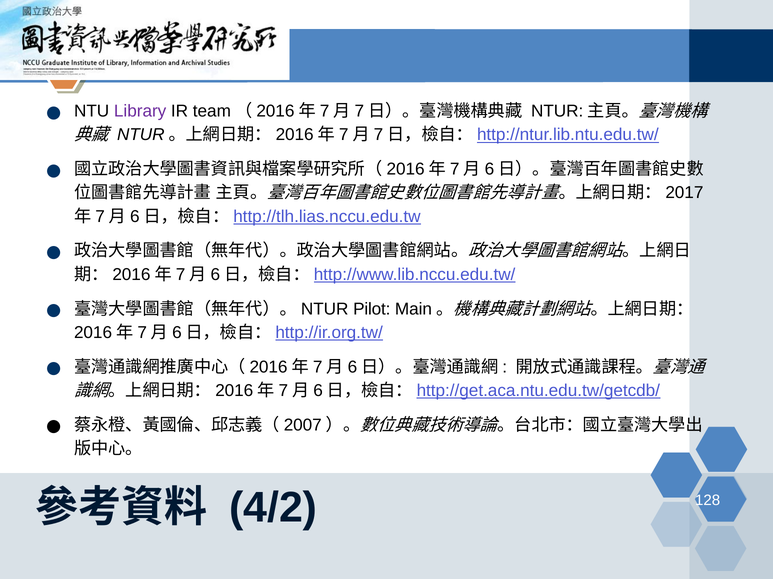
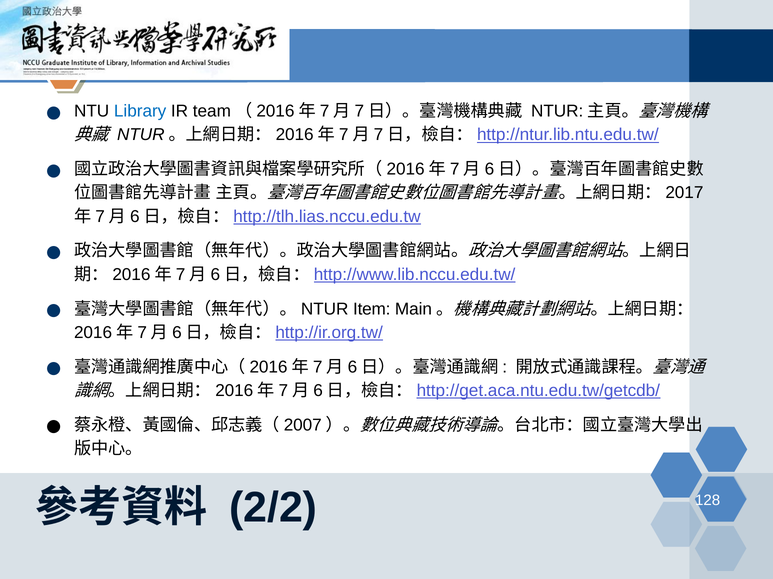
Library colour: purple -> blue (140, 111)
Pilot: Pilot -> Item (372, 309)
4/2: 4/2 -> 2/2 (273, 508)
